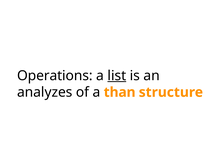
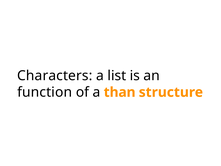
Operations: Operations -> Characters (55, 76)
list underline: present -> none (117, 76)
analyzes: analyzes -> function (45, 92)
